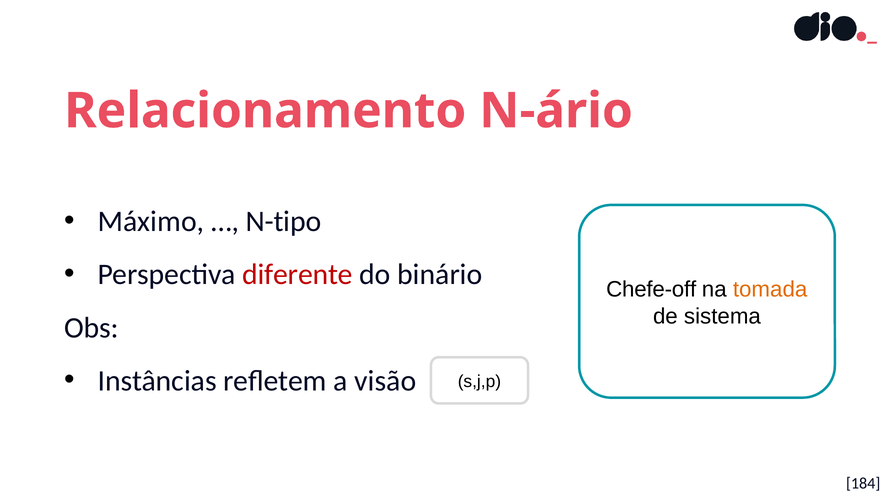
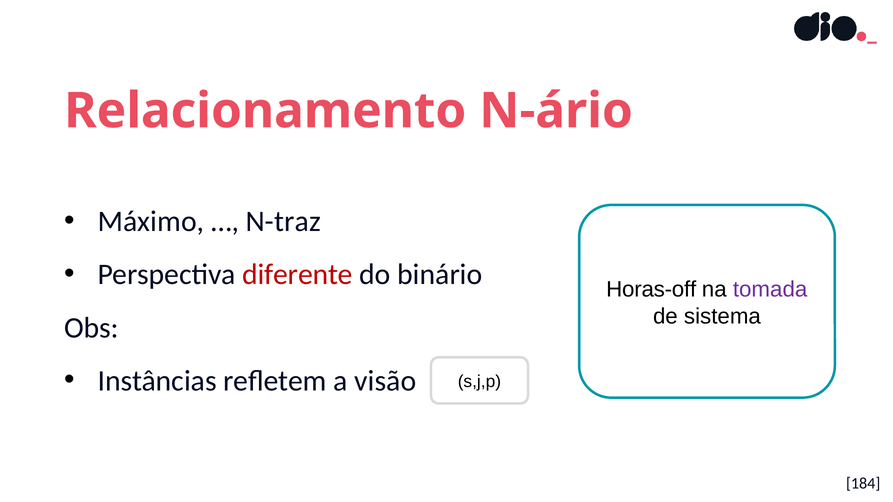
N-tipo: N-tipo -> N-traz (283, 222)
Chefe-off: Chefe-off -> Horas-off (651, 290)
tomada colour: orange -> purple (770, 290)
